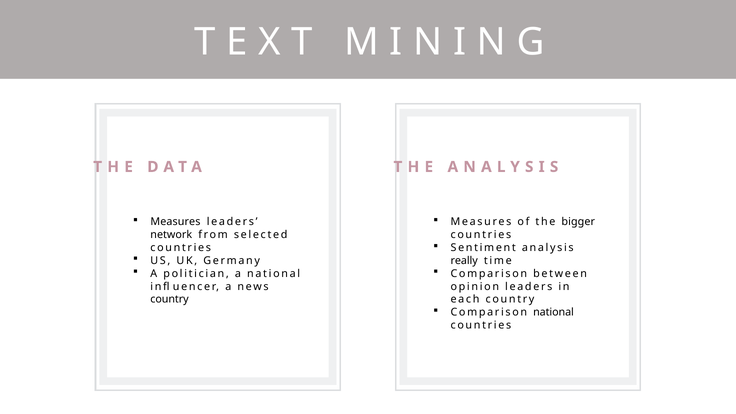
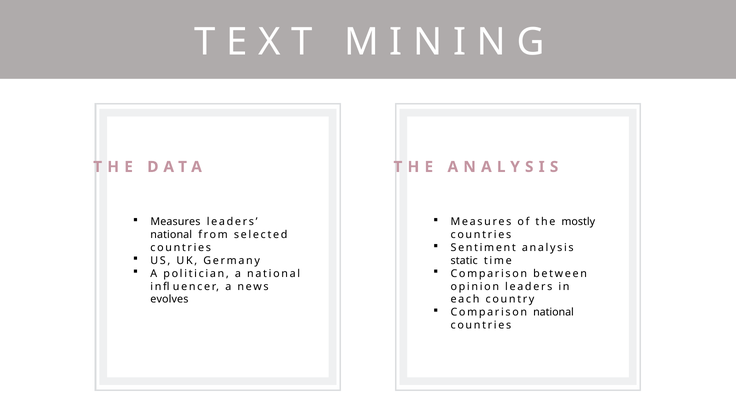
bigger: bigger -> mostly (578, 222)
network: network -> national (171, 235)
really: really -> static (464, 261)
country: country -> evolves (169, 299)
